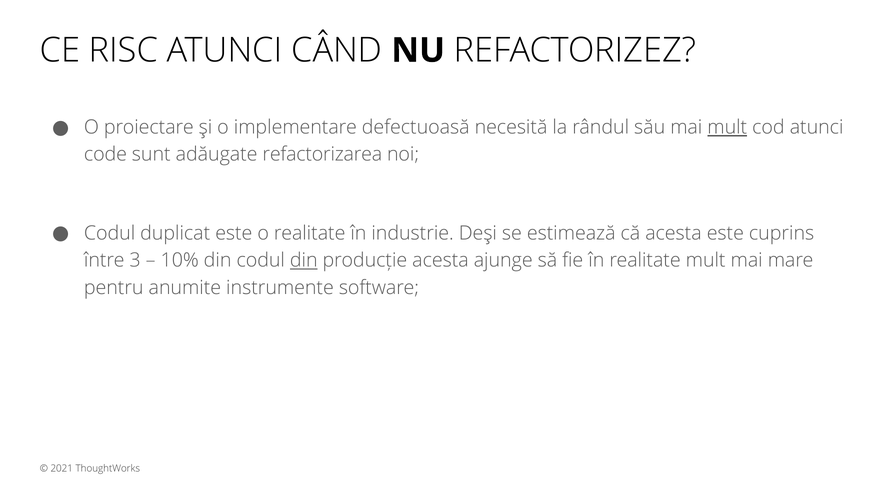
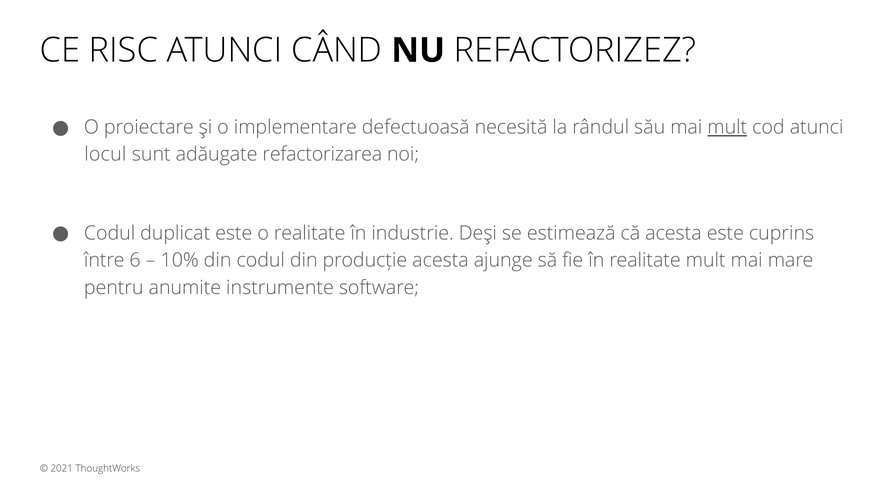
code: code -> locul (105, 154)
3: 3 -> 6 (135, 260)
din underline: present -> none (304, 260)
